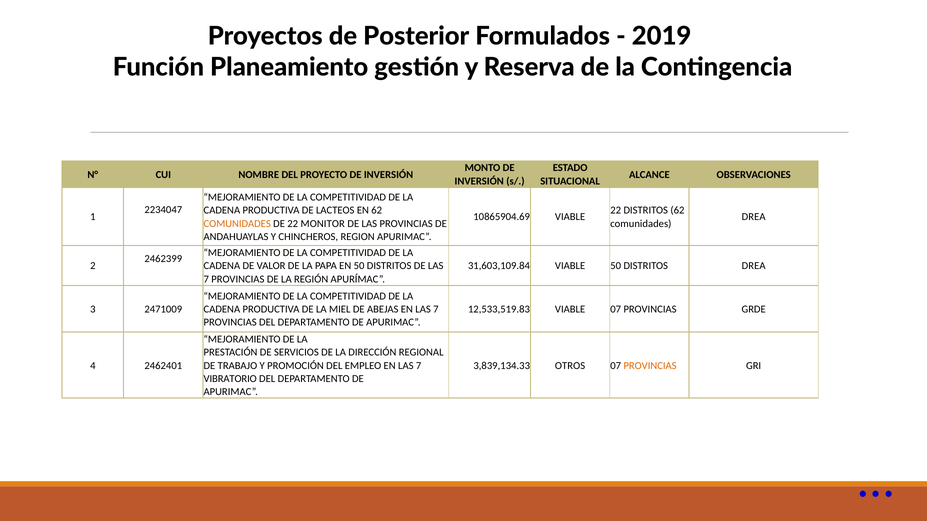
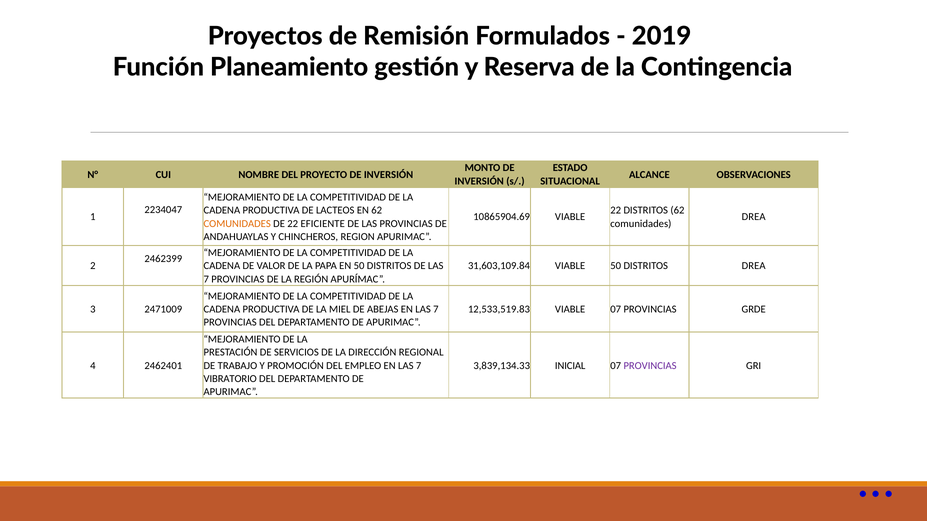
Posterior: Posterior -> Remisión (416, 37)
MONITOR: MONITOR -> EFICIENTE (323, 224)
OTROS: OTROS -> INICIAL (570, 366)
PROVINCIAS colour: orange -> purple (650, 366)
